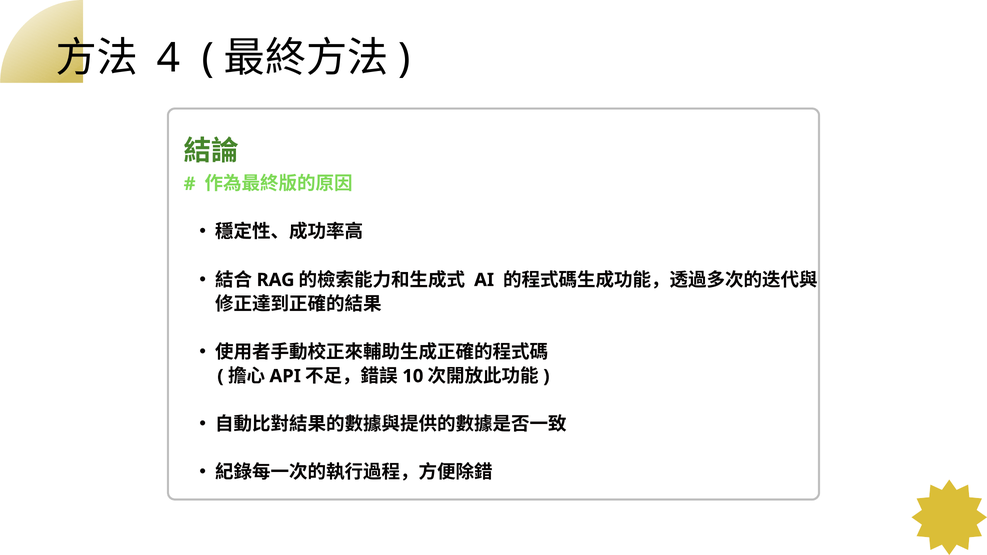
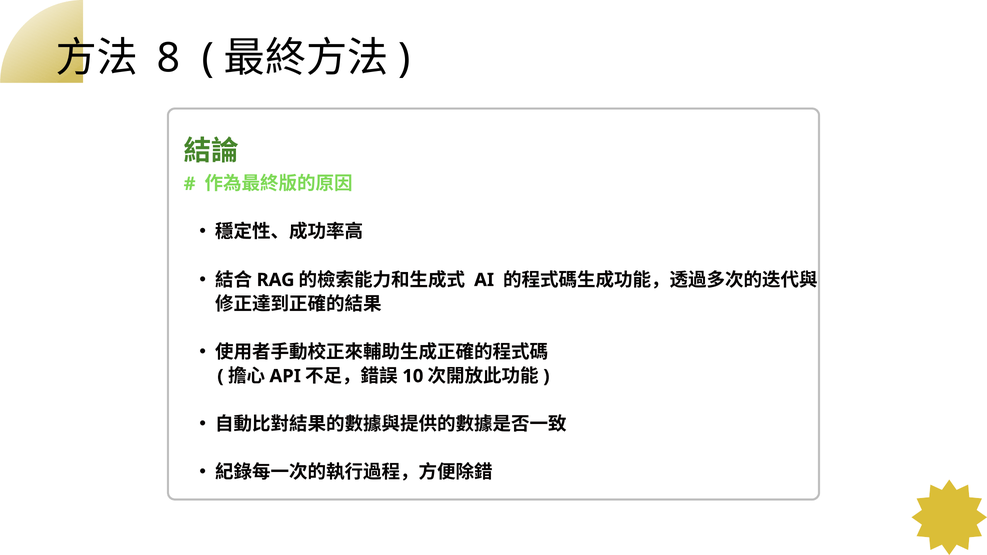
4: 4 -> 8 (169, 58)
